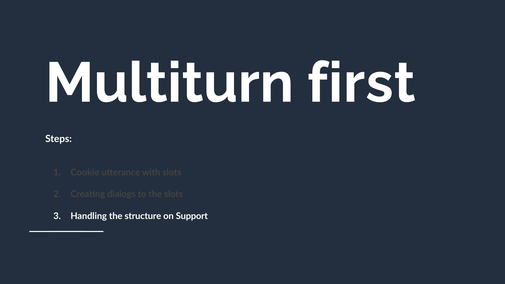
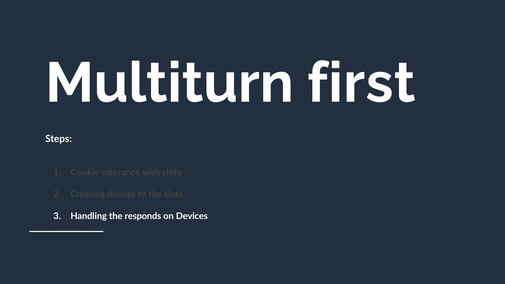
structure: structure -> responds (143, 216)
Support: Support -> Devices (192, 216)
